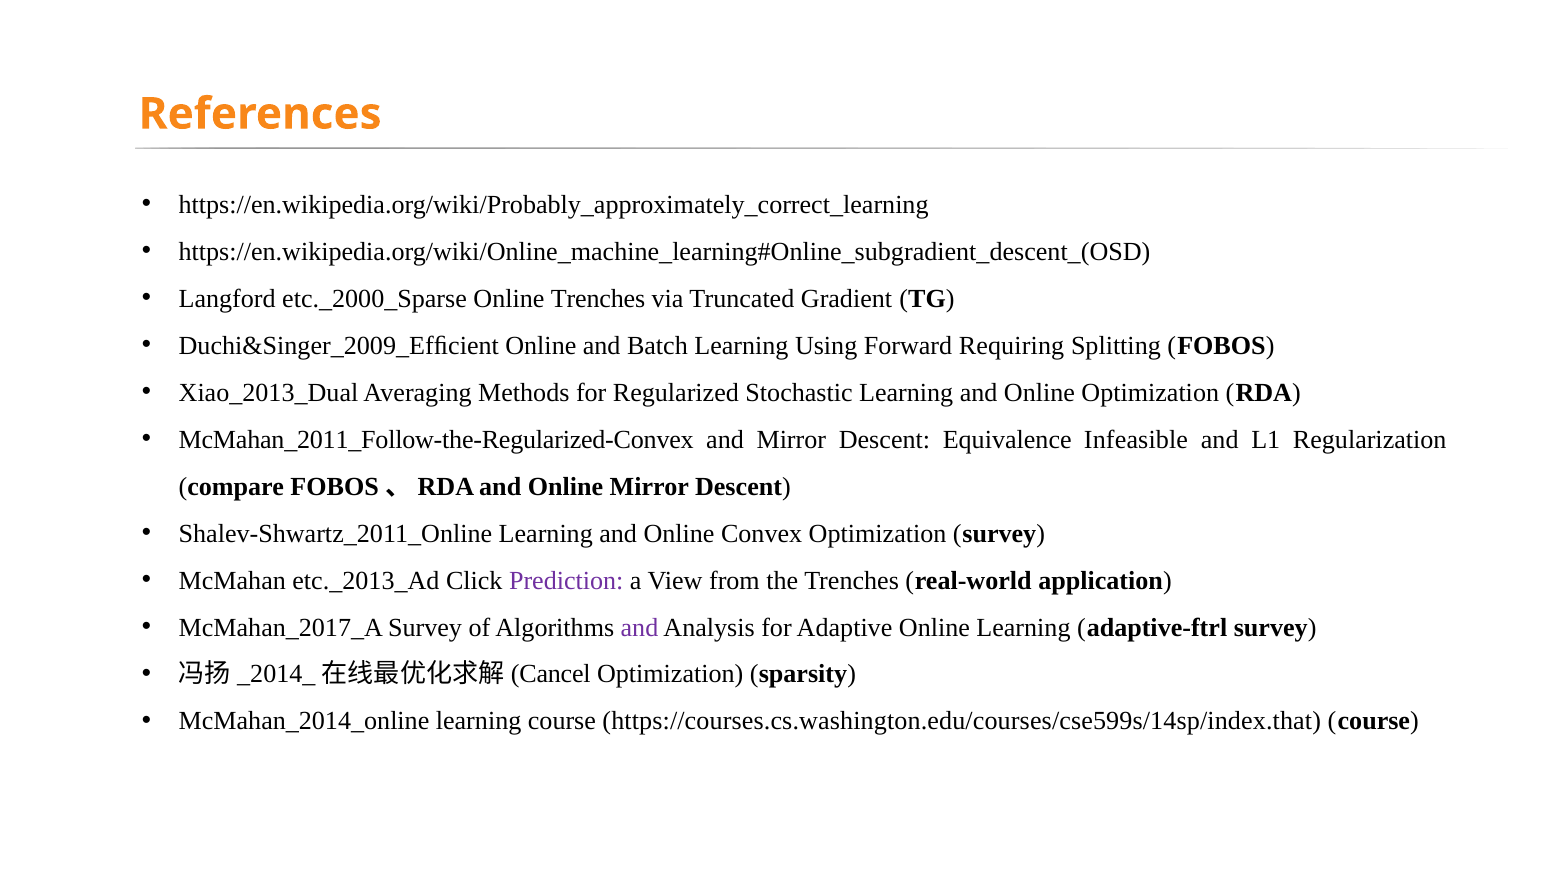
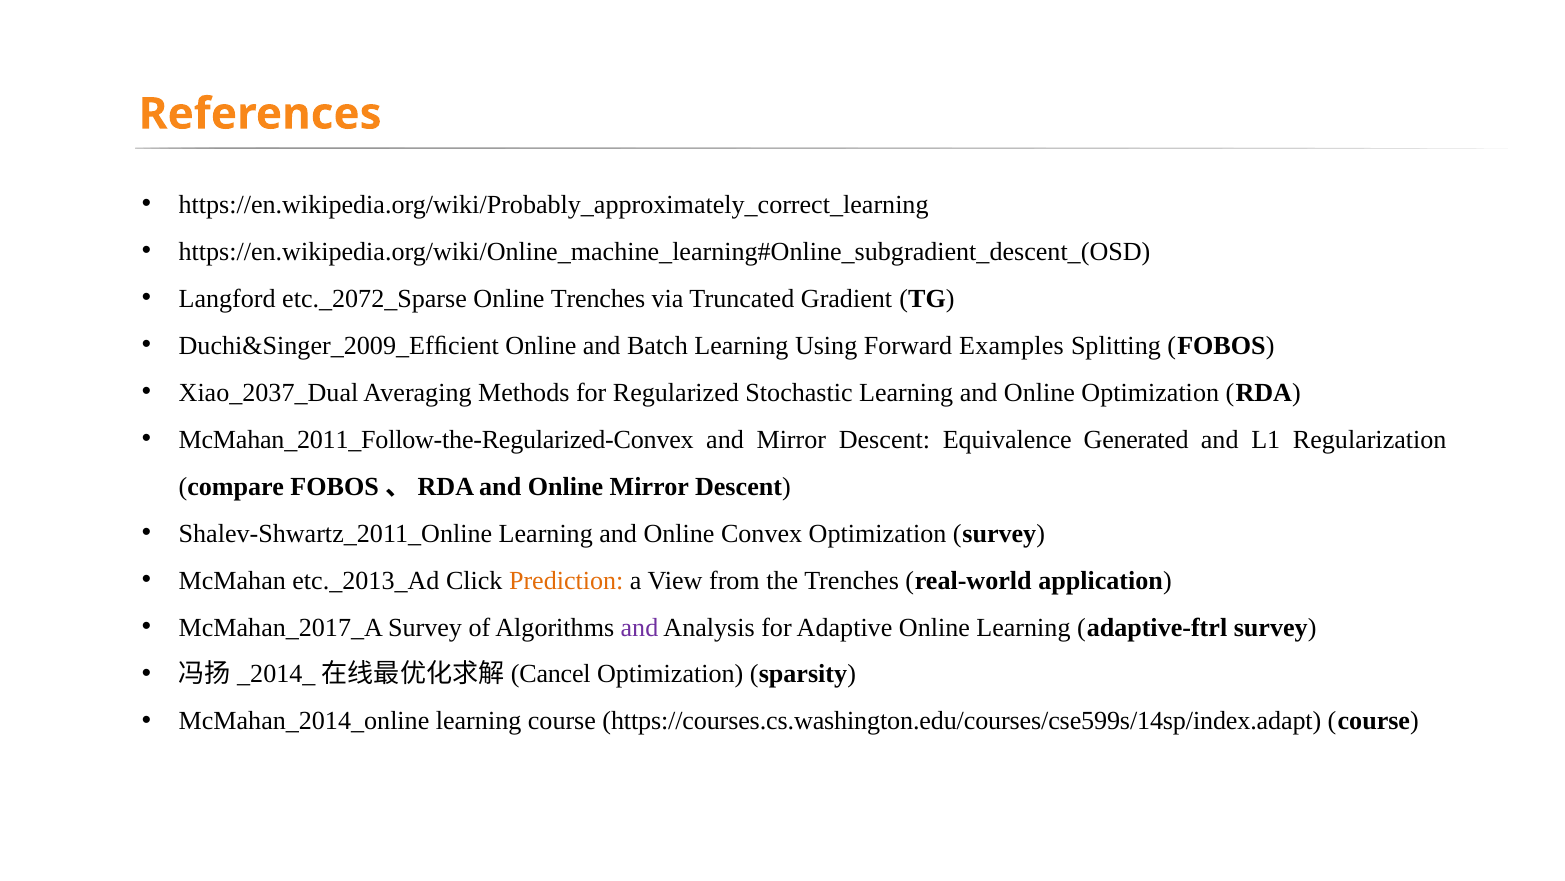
etc._2000_Sparse: etc._2000_Sparse -> etc._2072_Sparse (375, 298)
Requiring: Requiring -> Examples (1011, 345)
Xiao_2013_Dual: Xiao_2013_Dual -> Xiao_2037_Dual (268, 392)
Infeasible: Infeasible -> Generated (1136, 439)
Prediction colour: purple -> orange (566, 580)
https://courses.cs.washington.edu/courses/cse599s/14sp/index.that: https://courses.cs.washington.edu/courses/cse599s/14sp/index.that -> https://courses.cs.washington.edu/courses/cse599s/14sp/index.adapt (962, 721)
